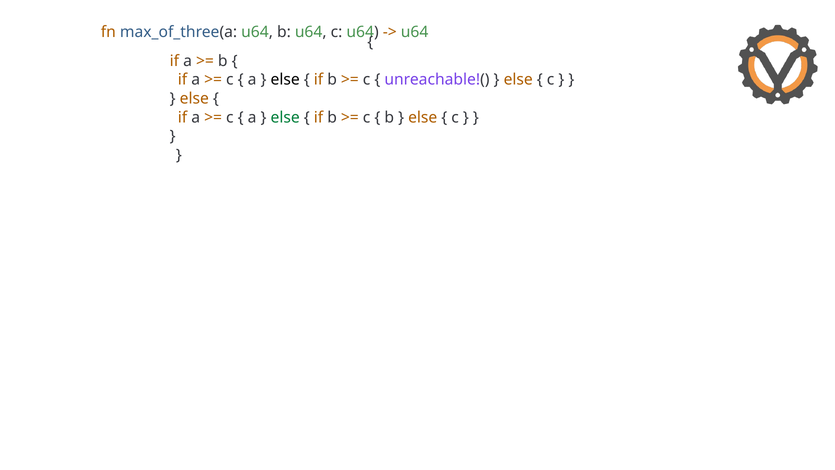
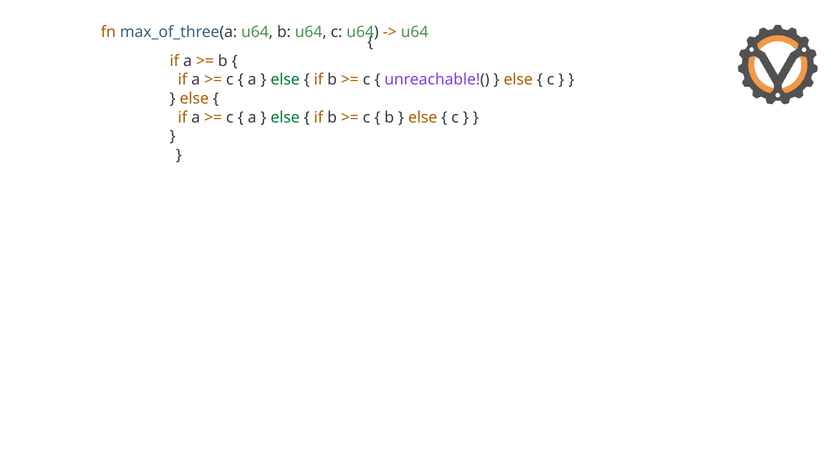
else colour: black -> green (285, 80)
